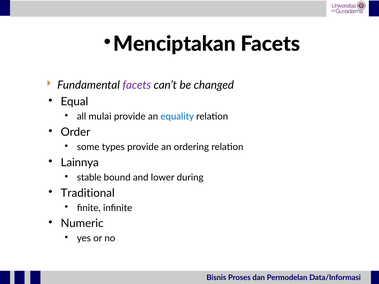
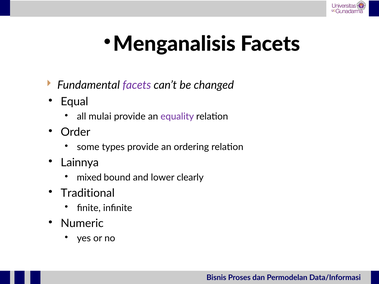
Menciptakan: Menciptakan -> Menganalisis (174, 44)
equality colour: blue -> purple (177, 117)
stable: stable -> mixed (89, 178)
during: during -> clearly (190, 178)
